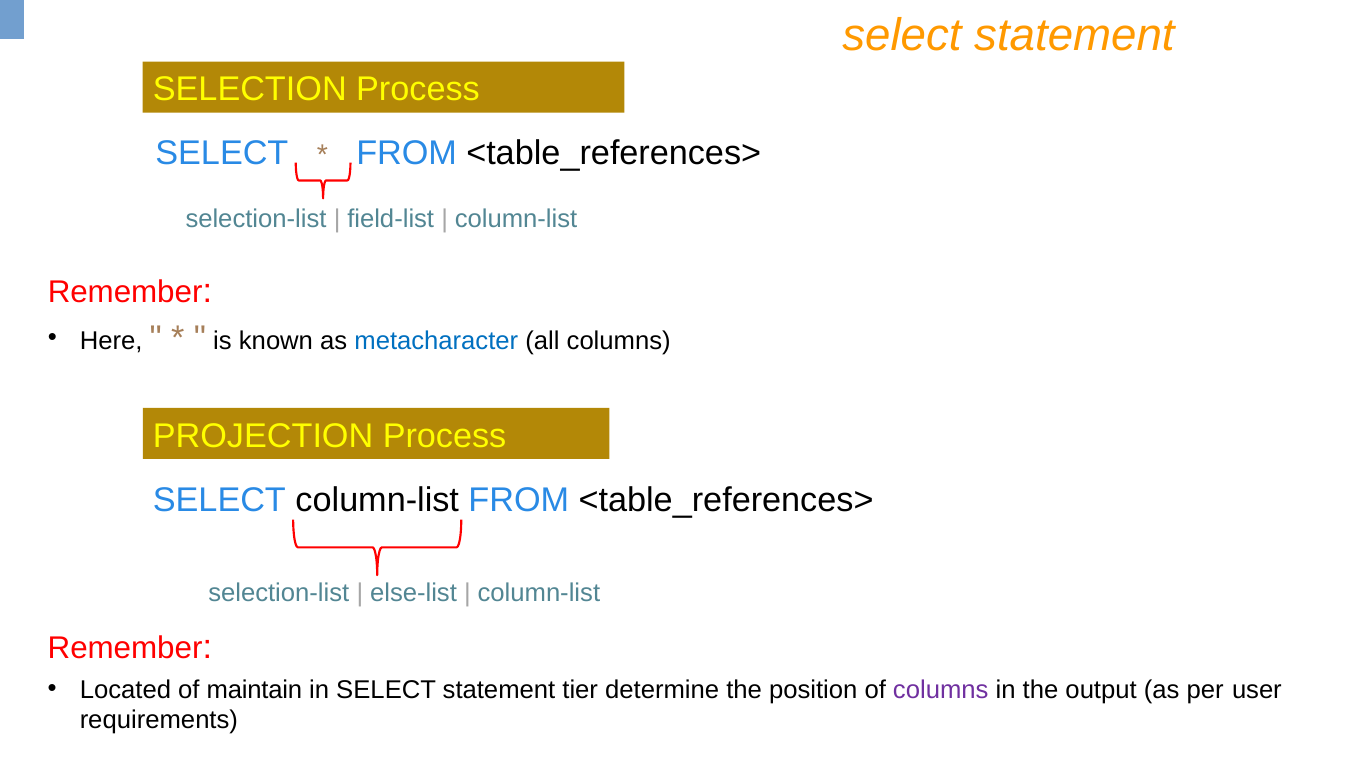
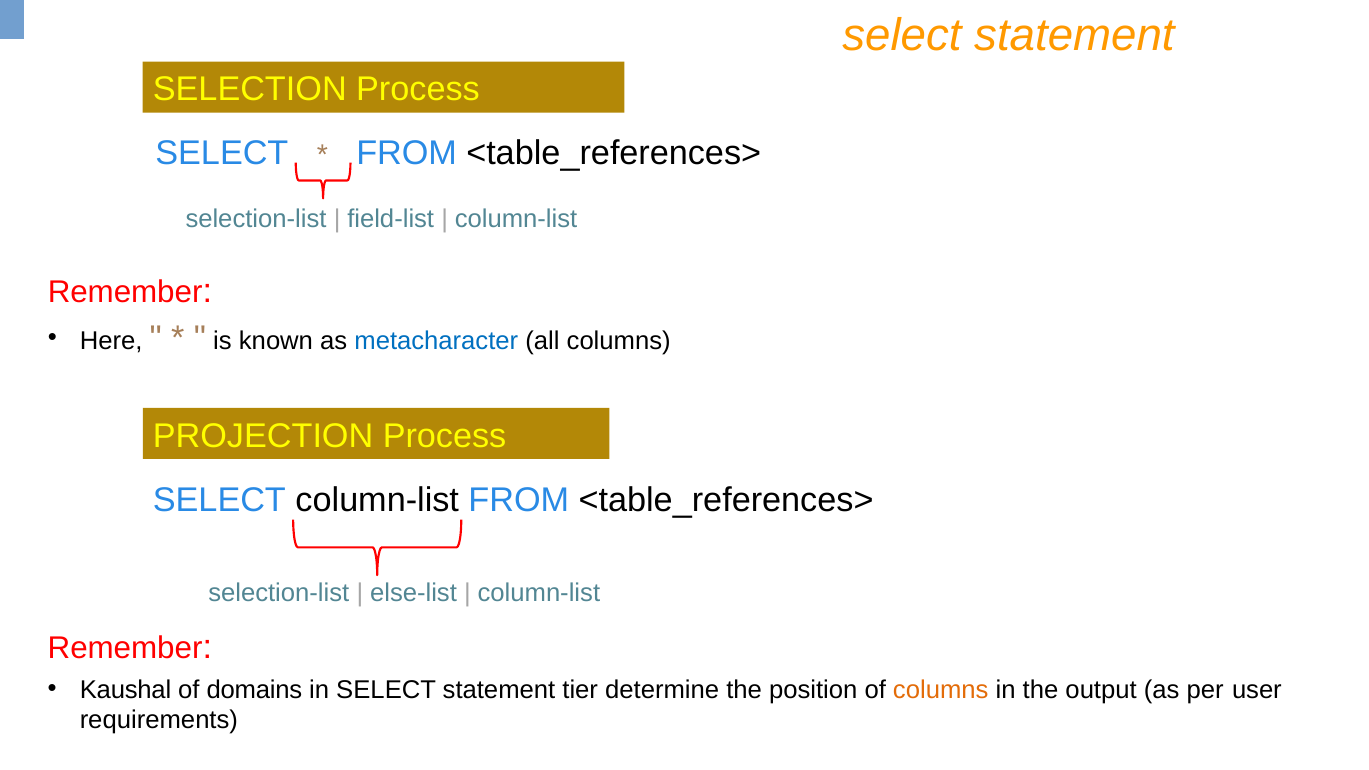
Located: Located -> Kaushal (126, 690)
maintain: maintain -> domains (254, 690)
columns colour: purple -> orange (941, 690)
